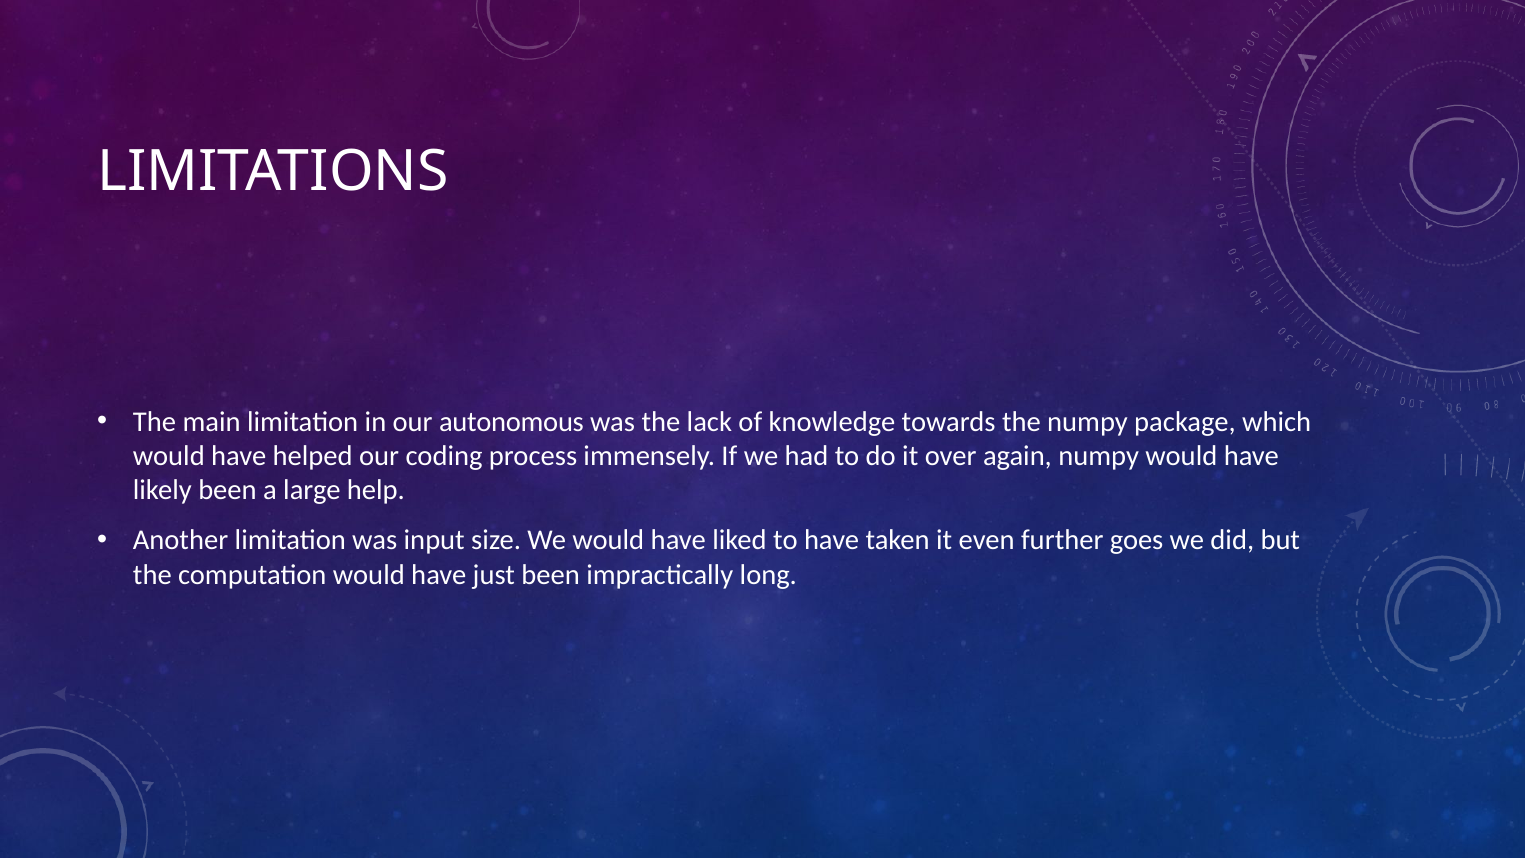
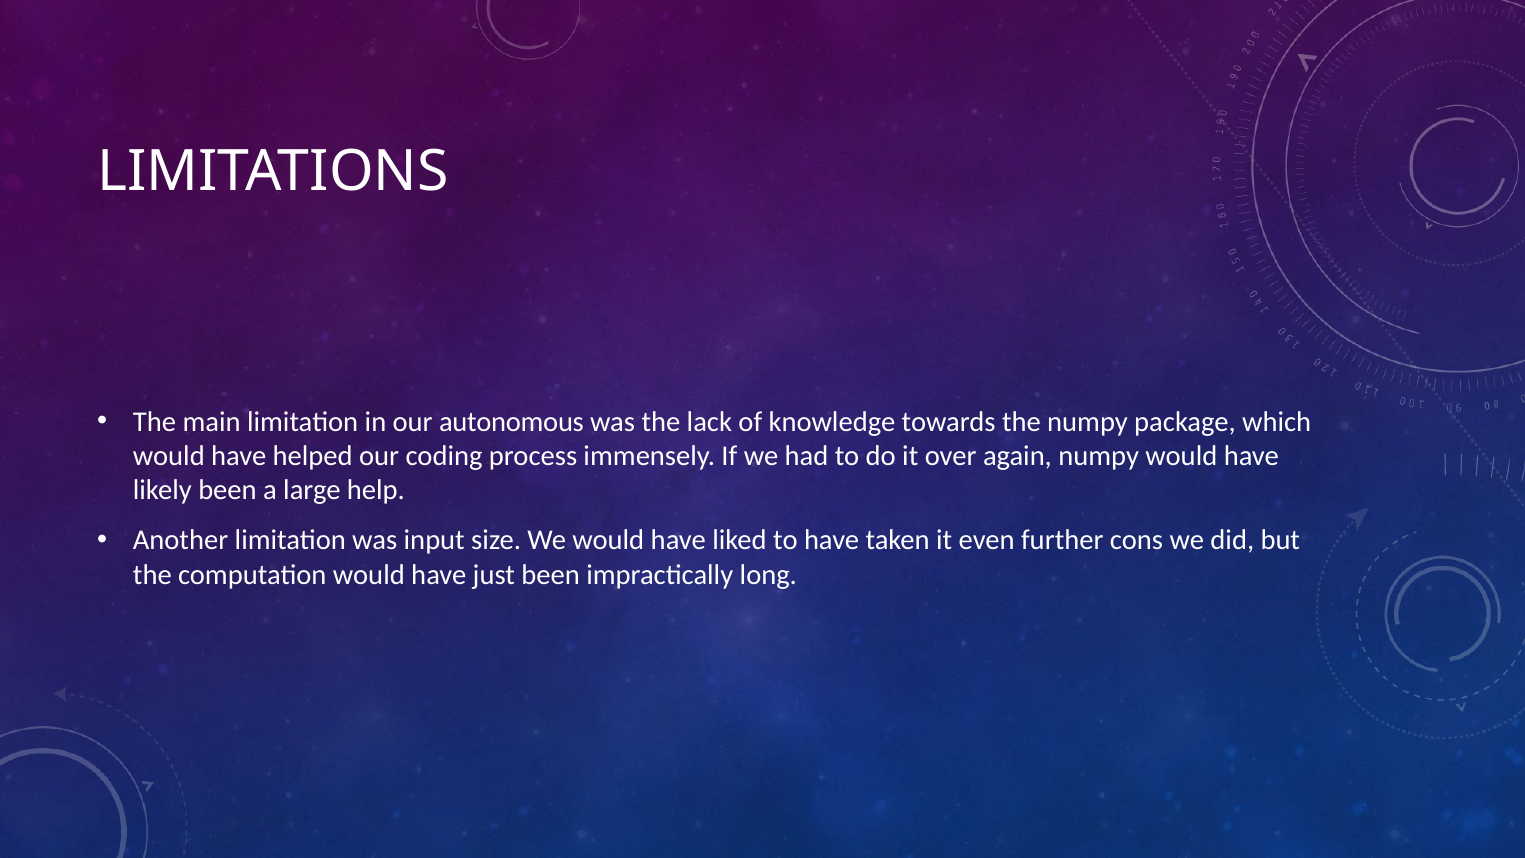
goes: goes -> cons (1137, 540)
